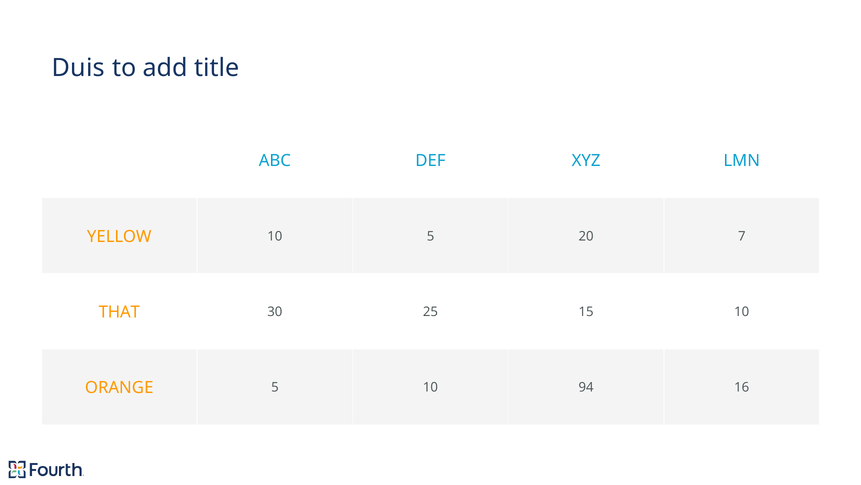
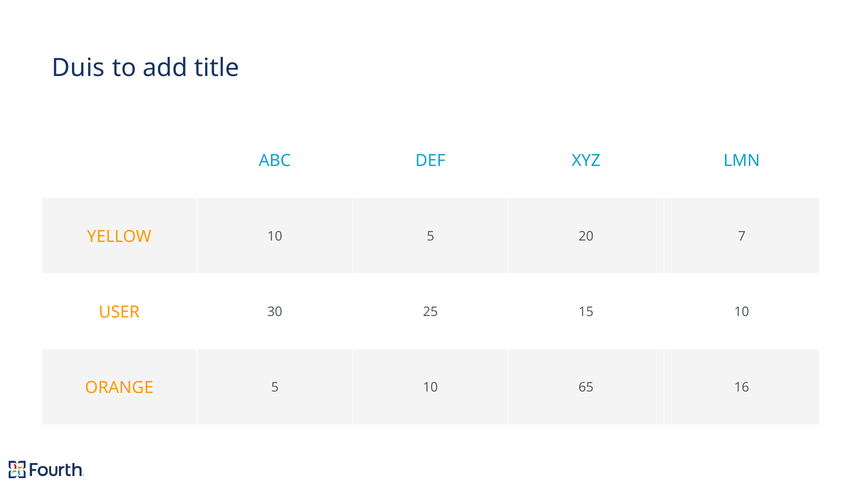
THAT: THAT -> USER (119, 312)
94: 94 -> 65 (586, 387)
